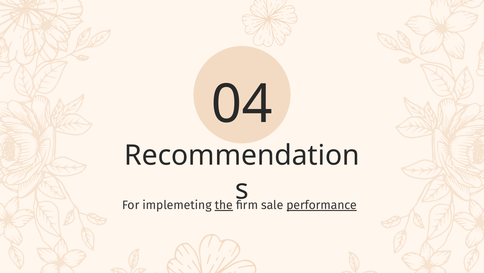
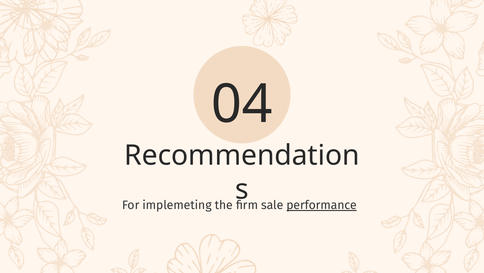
the underline: present -> none (224, 205)
